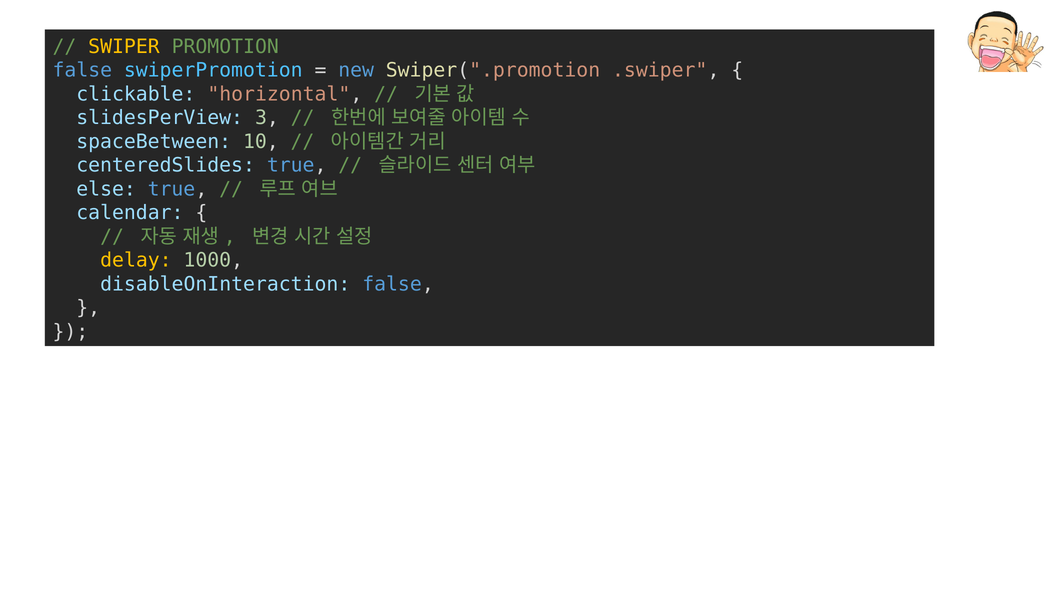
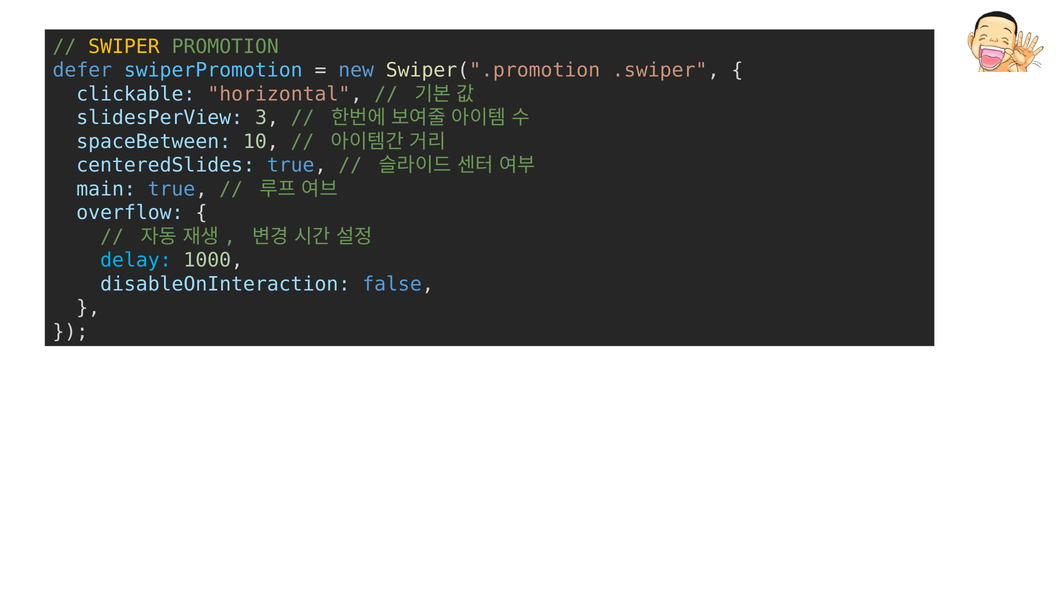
false: false -> defer (82, 70)
else: else -> main (106, 189)
calendar: calendar -> overflow (130, 213)
delay colour: yellow -> light blue (136, 260)
